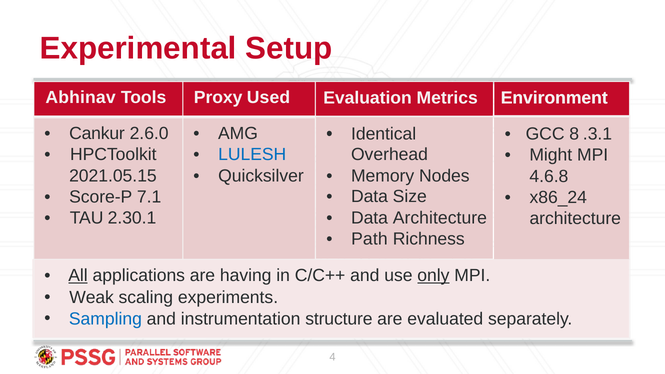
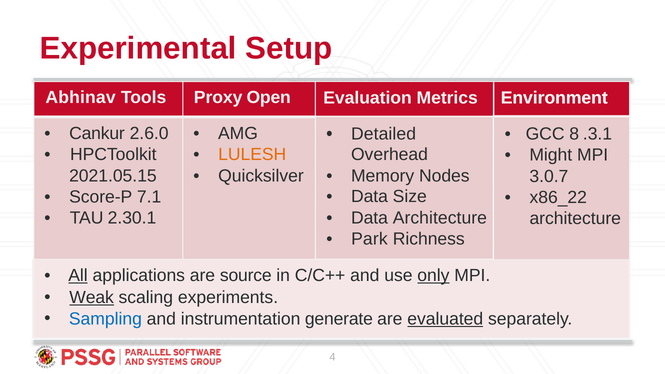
Used: Used -> Open (269, 98)
Identical: Identical -> Detailed (384, 134)
LULESH colour: blue -> orange (252, 154)
4.6.8: 4.6.8 -> 3.0.7 (549, 176)
x86_24: x86_24 -> x86_22 (558, 197)
Path: Path -> Park (369, 239)
having: having -> source (246, 276)
Weak underline: none -> present (92, 297)
structure: structure -> generate (339, 319)
evaluated underline: none -> present (445, 319)
